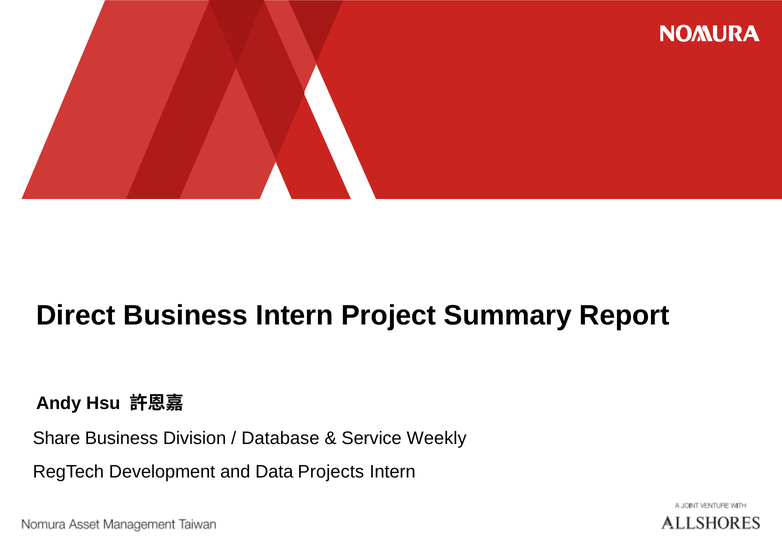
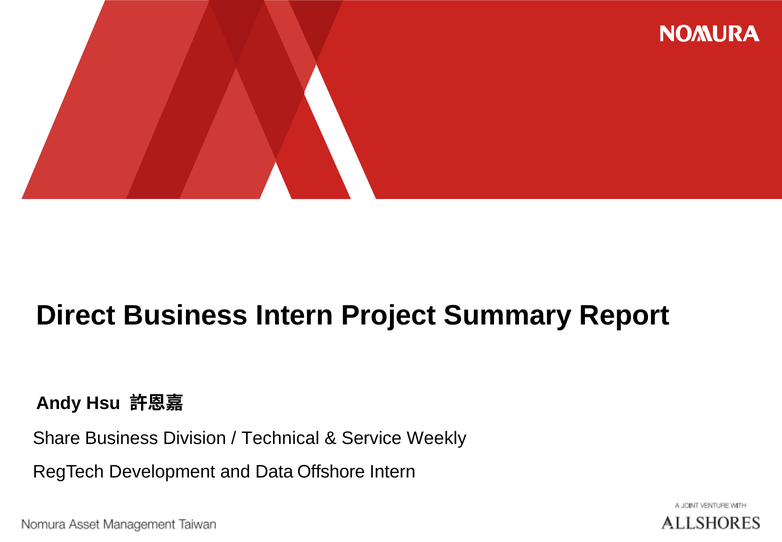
Database: Database -> Technical (280, 438)
Projects: Projects -> Offshore (331, 471)
